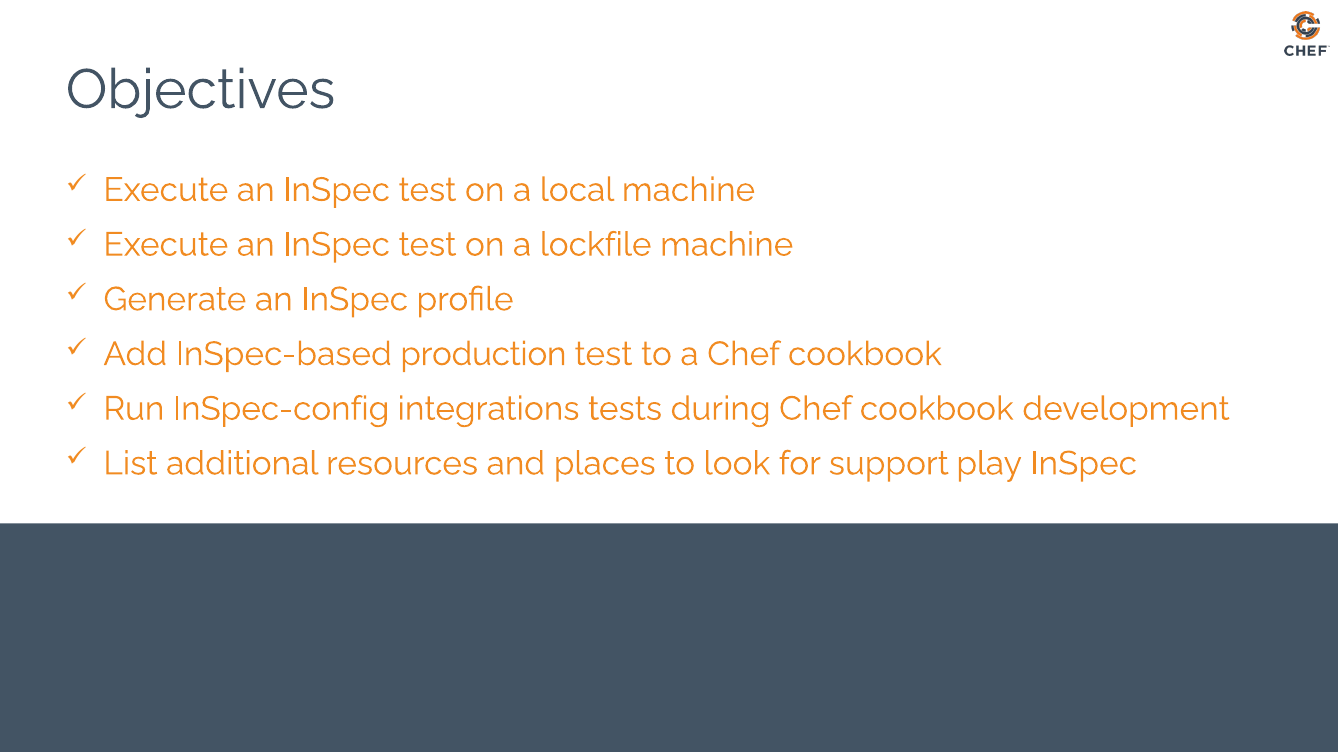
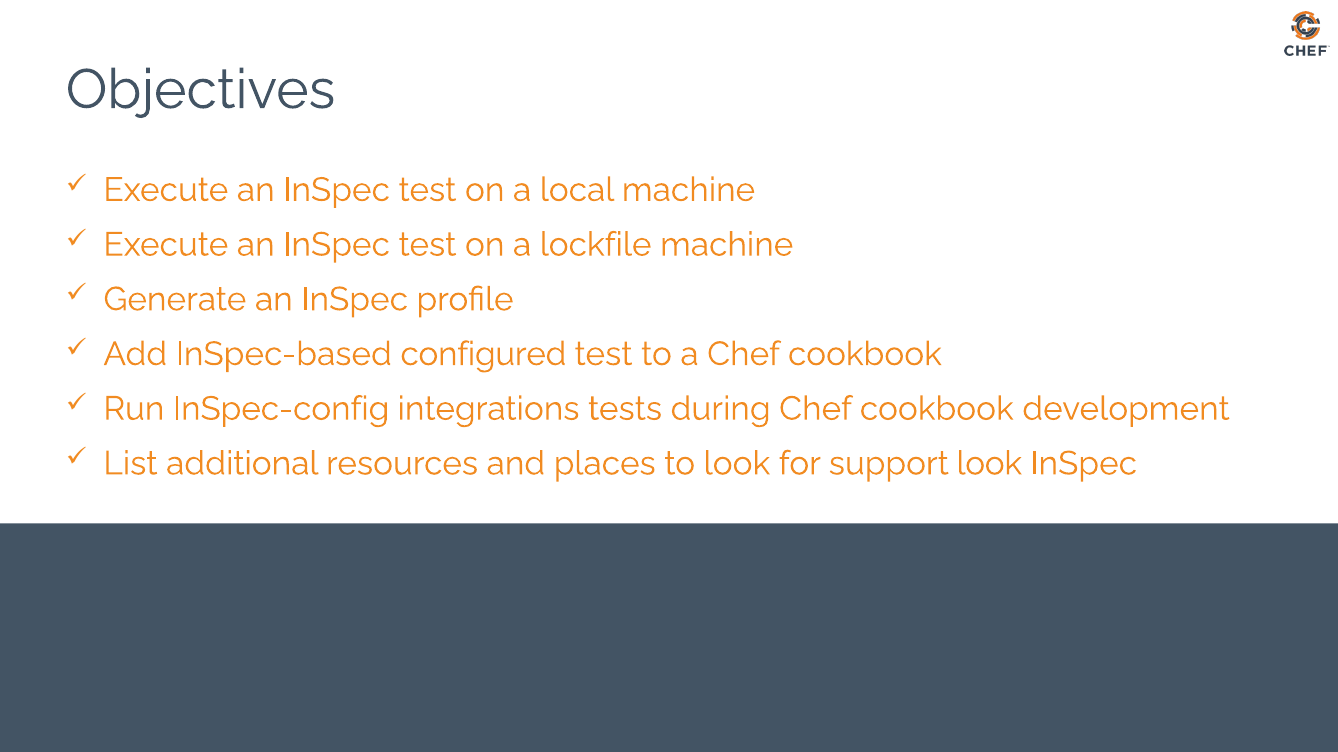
production: production -> configured (483, 354)
support play: play -> look (989, 464)
